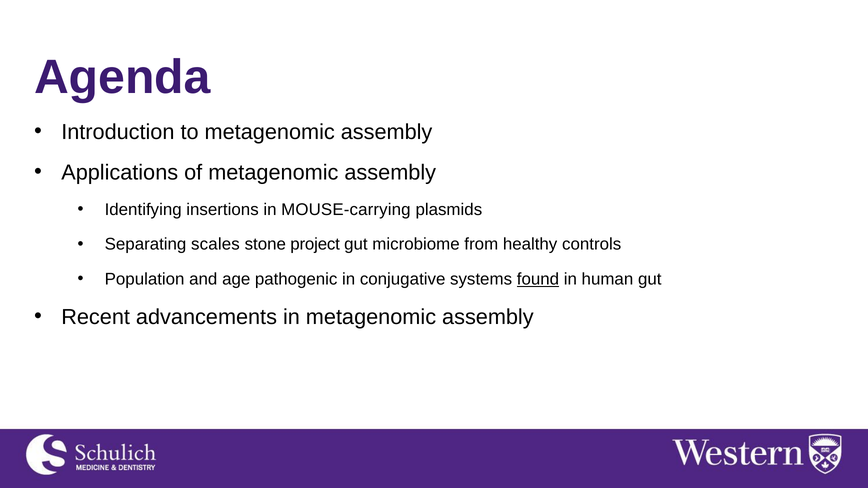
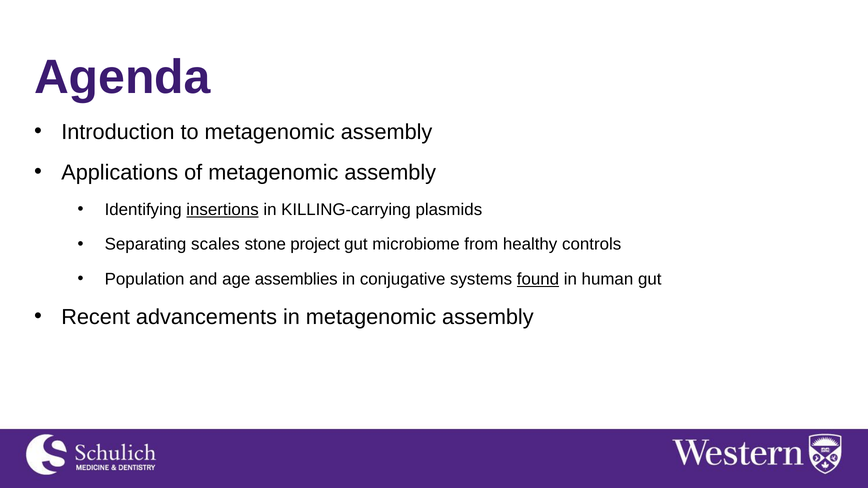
insertions underline: none -> present (223, 210)
MOUSE-carrying: MOUSE-carrying -> KILLING-carrying (346, 210)
pathogenic: pathogenic -> assemblies (296, 279)
